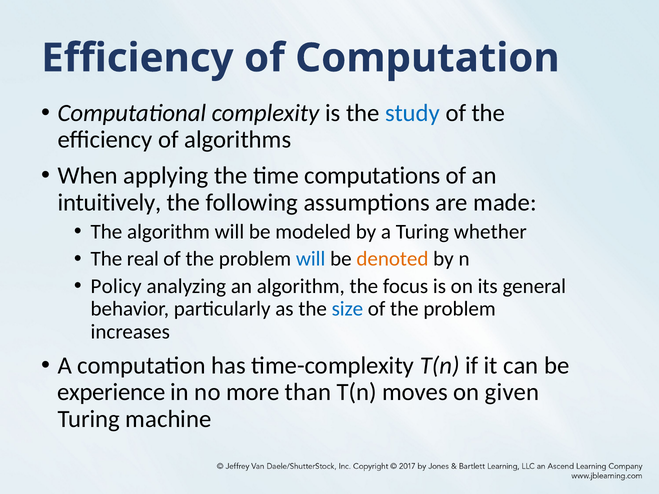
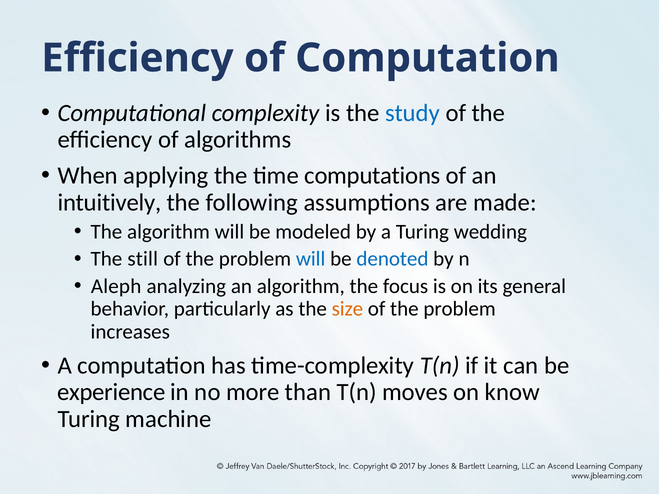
whether: whether -> wedding (490, 232)
real: real -> still (143, 259)
denoted colour: orange -> blue (392, 259)
Policy: Policy -> Aleph (116, 286)
size colour: blue -> orange (347, 309)
given: given -> know (512, 392)
